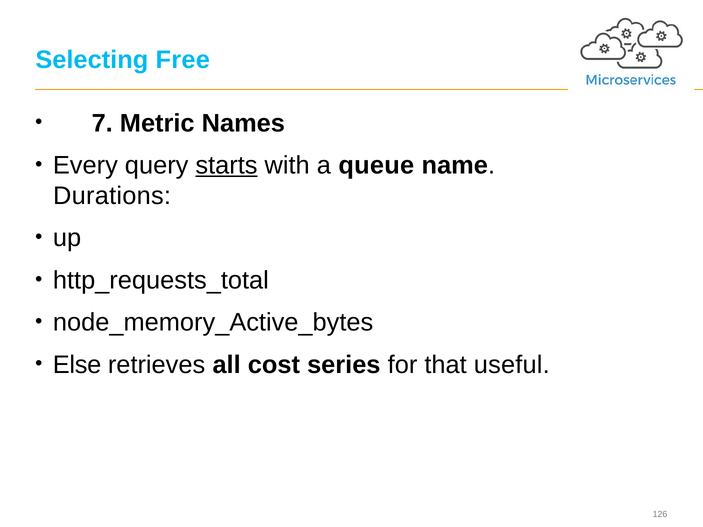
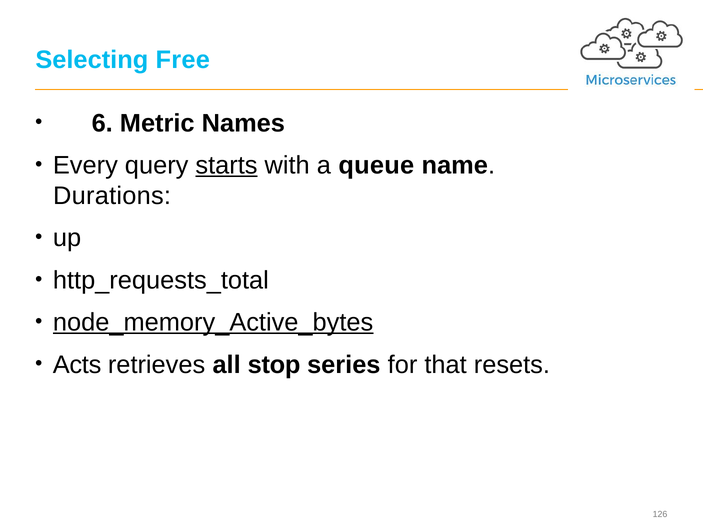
7: 7 -> 6 (102, 123)
node_memory_Active_bytes underline: none -> present (213, 323)
Else: Else -> Acts (77, 365)
cost: cost -> stop (274, 365)
useful: useful -> resets (512, 365)
